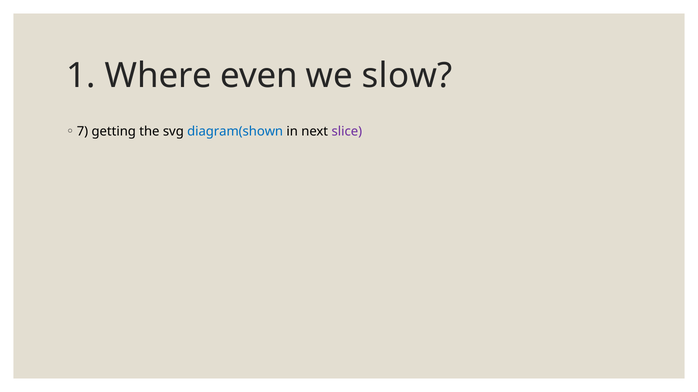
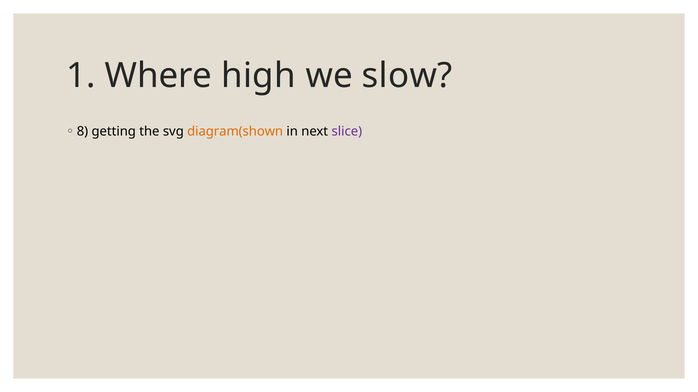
even: even -> high (259, 76)
7: 7 -> 8 (82, 132)
diagram(shown colour: blue -> orange (235, 132)
